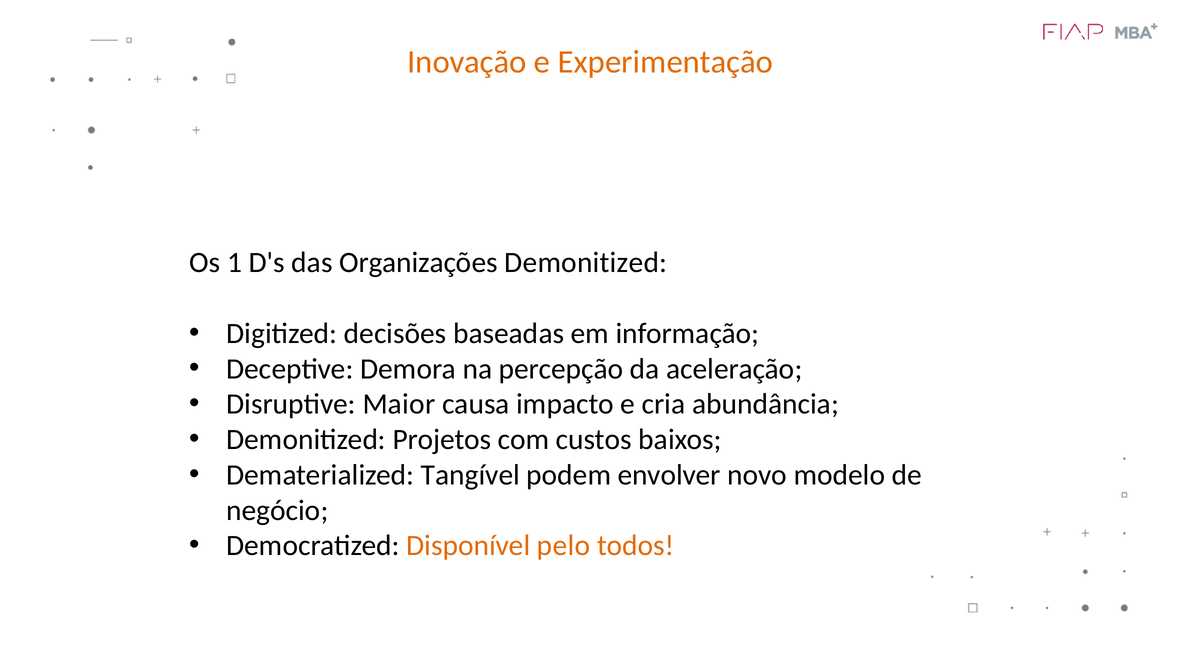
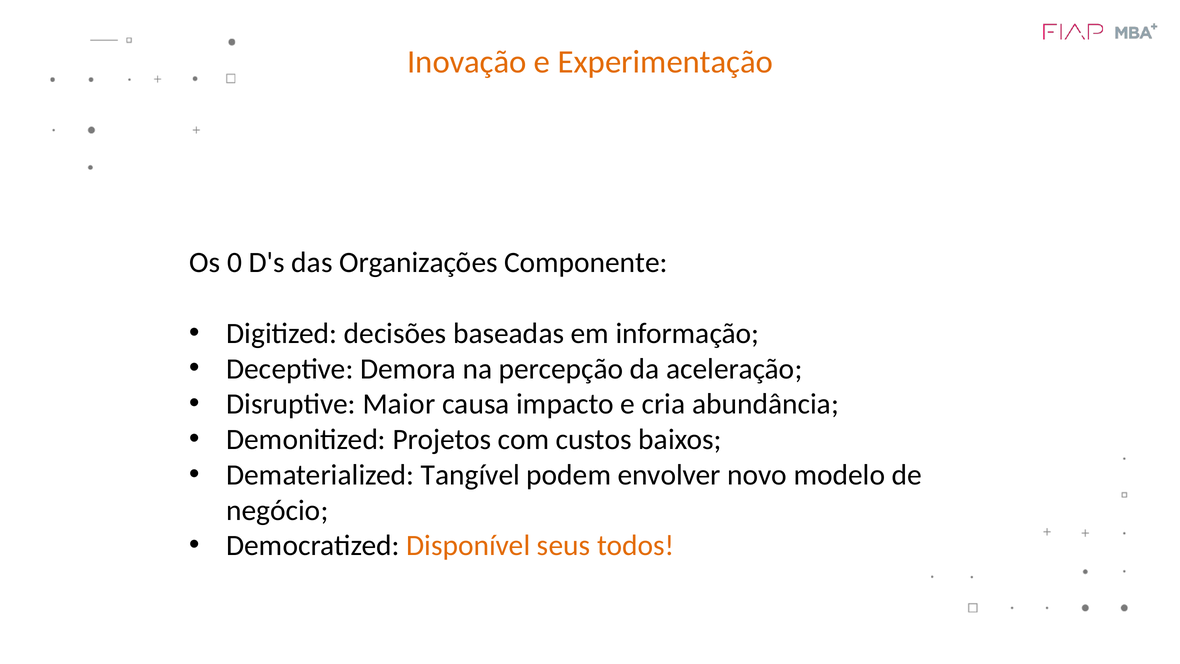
1: 1 -> 0 (234, 263)
Organizações Demonitized: Demonitized -> Componente (586, 263)
pelo: pelo -> seus (564, 546)
